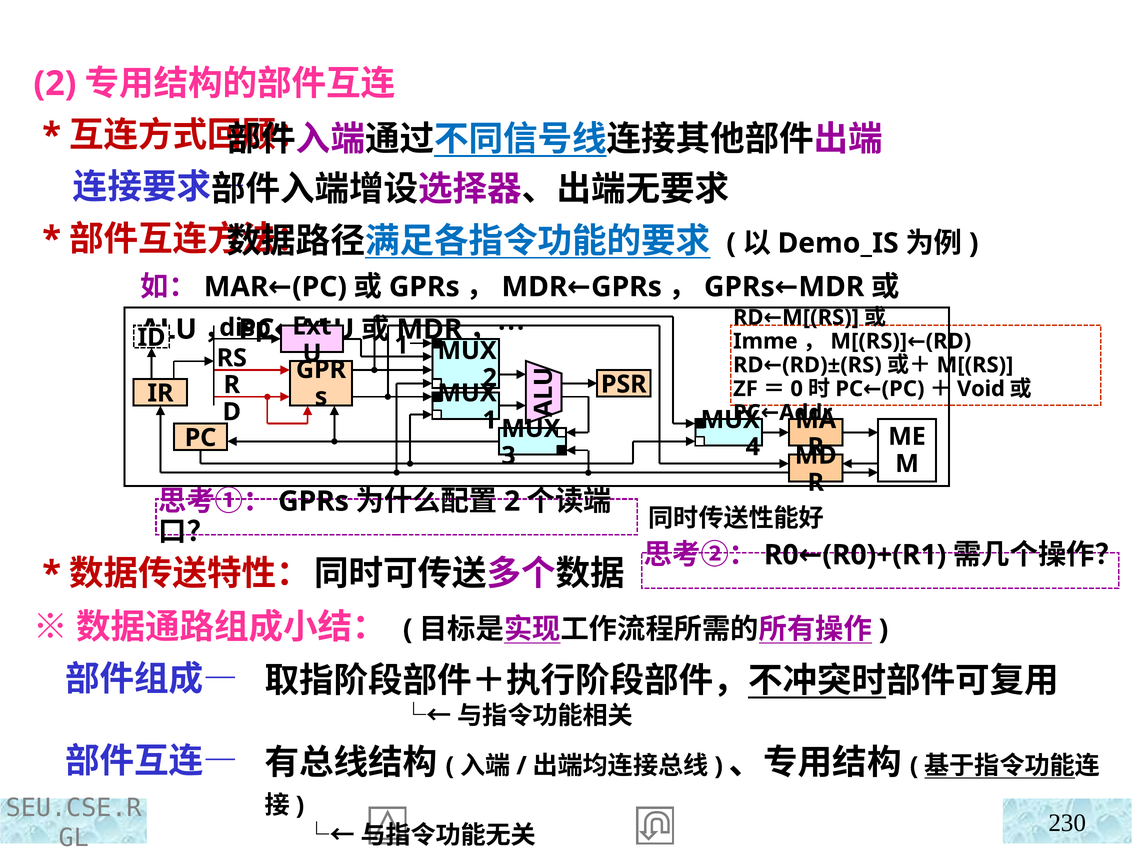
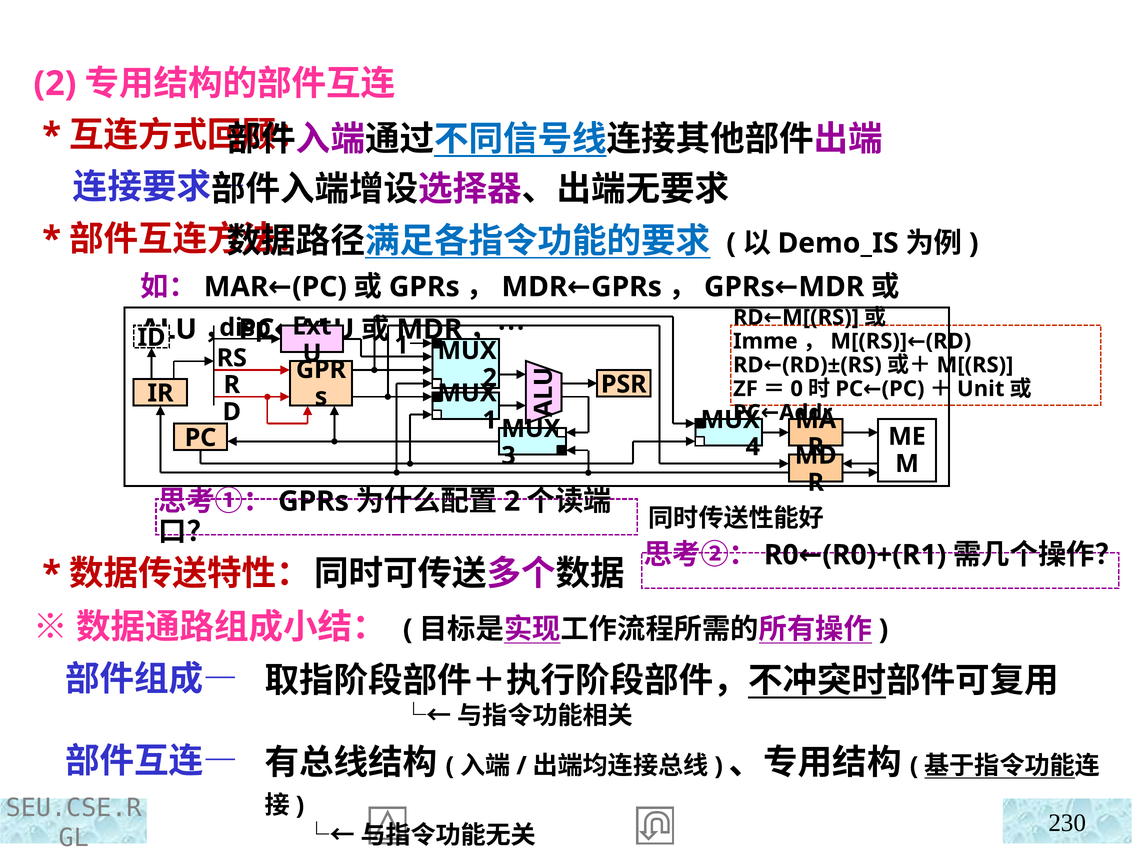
Void: Void -> Unit (981, 389)
